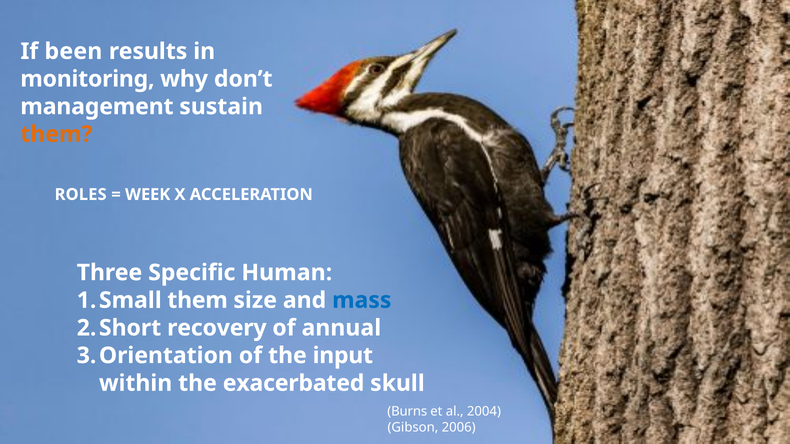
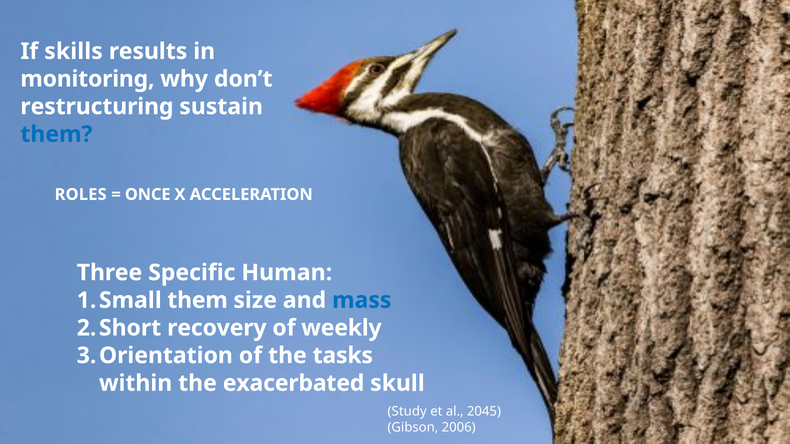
been: been -> skills (73, 51)
management: management -> restructuring (97, 107)
them colour: orange -> blue (56, 134)
WEEK: WEEK -> ONCE (148, 195)
annual: annual -> weekly (341, 328)
input: input -> tasks (343, 356)
Burns: Burns -> Study (407, 412)
2004: 2004 -> 2045 (484, 412)
